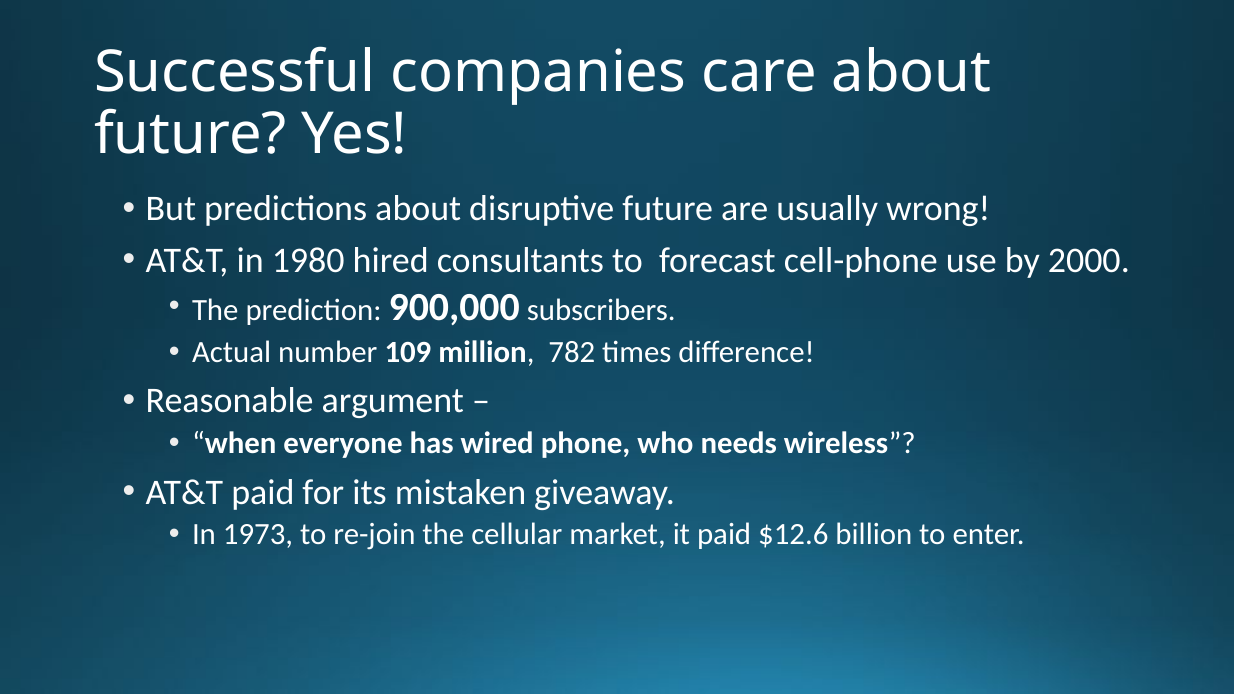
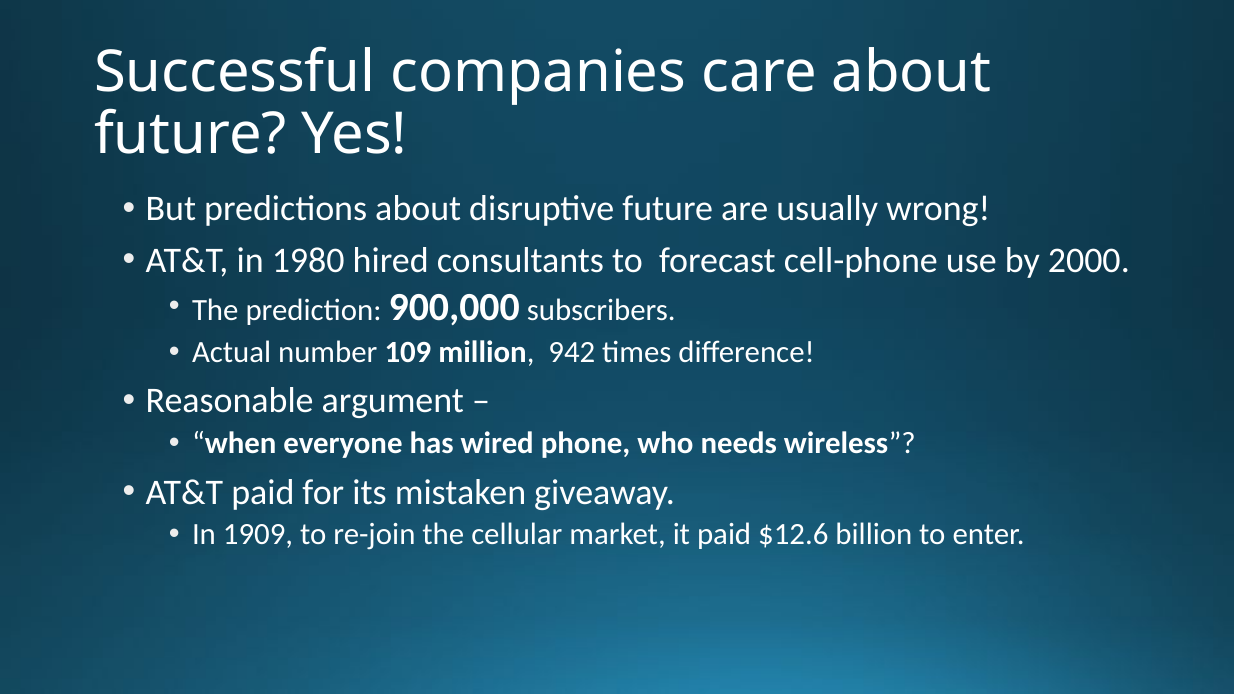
782: 782 -> 942 (572, 352)
1973: 1973 -> 1909 (258, 535)
